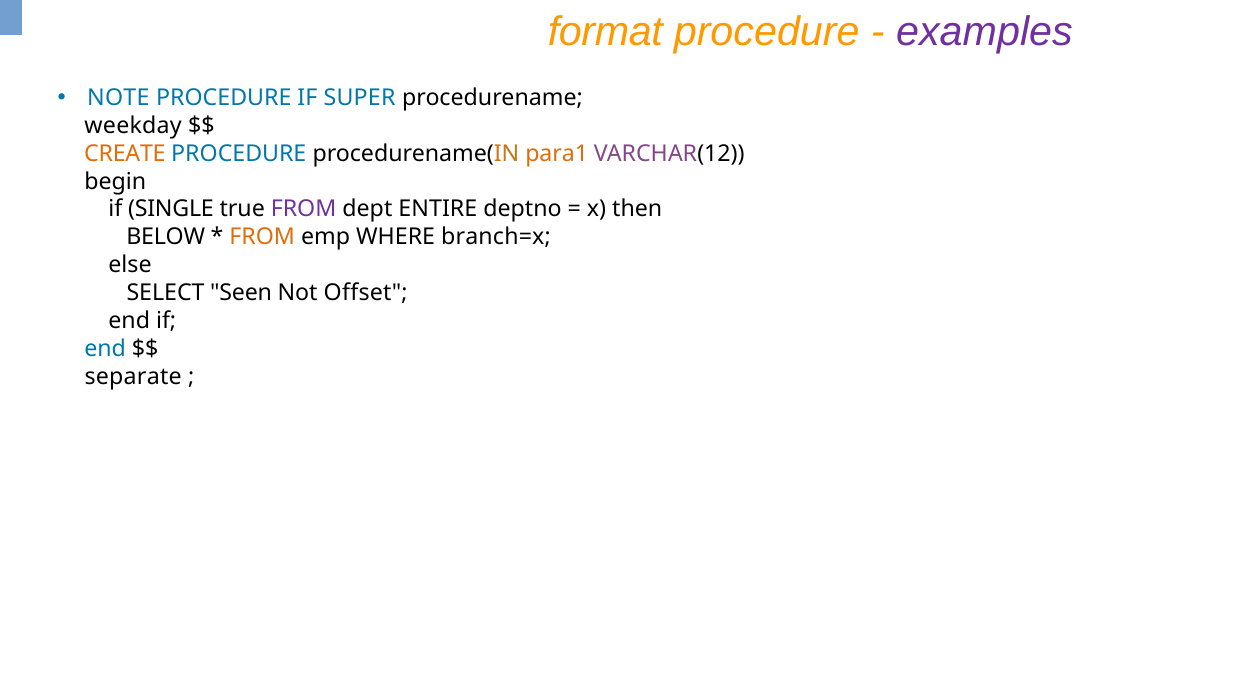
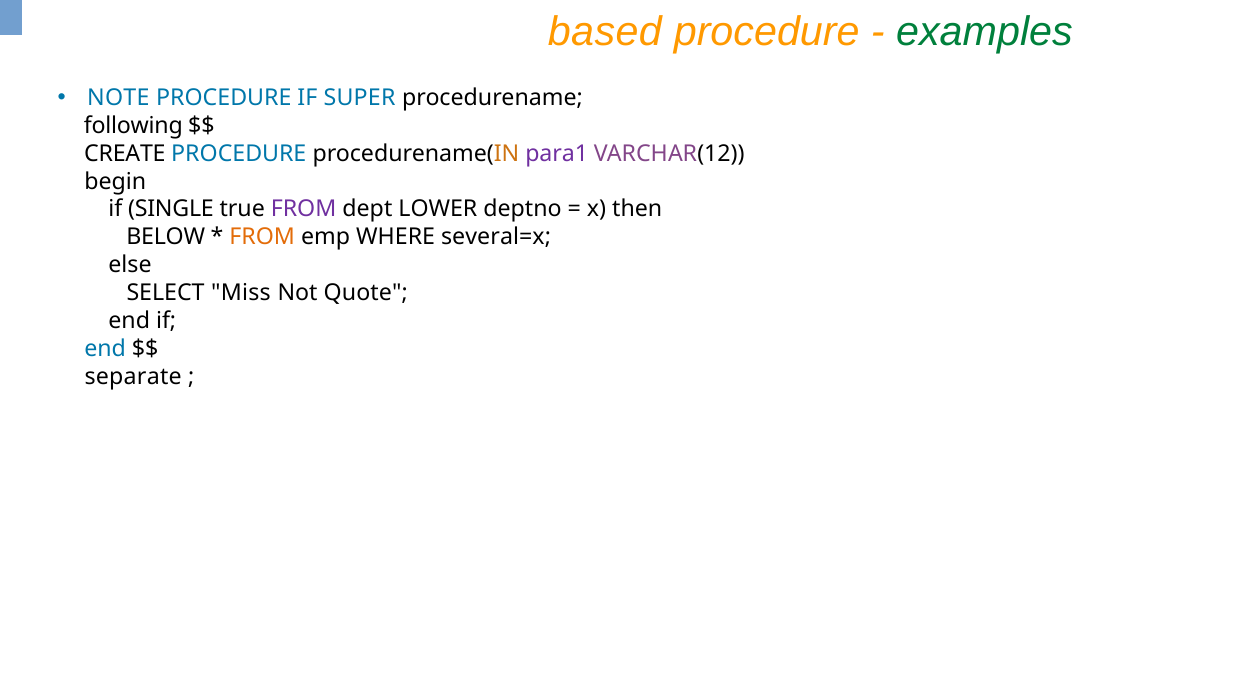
format: format -> based (605, 32)
examples colour: purple -> green (984, 32)
weekday: weekday -> following (133, 126)
CREATE colour: orange -> black (125, 154)
para1 colour: orange -> purple (557, 154)
ENTIRE: ENTIRE -> LOWER (438, 209)
branch=x: branch=x -> several=x (496, 237)
Seen: Seen -> Miss (241, 293)
Offset: Offset -> Quote (366, 293)
